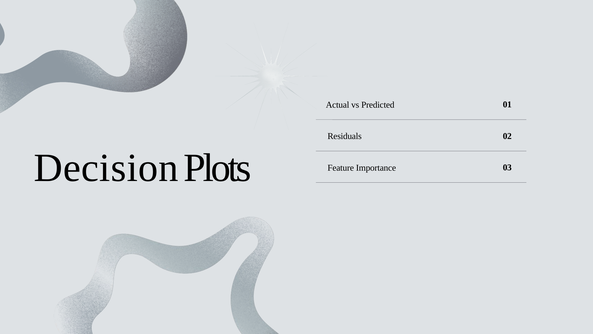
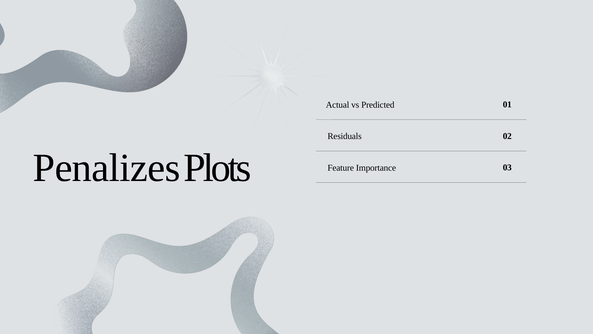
Decision: Decision -> Penalizes (107, 168)
